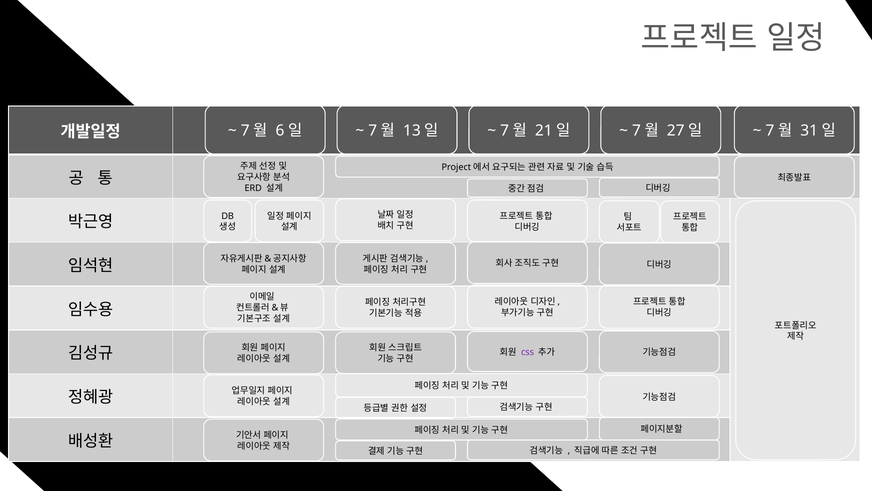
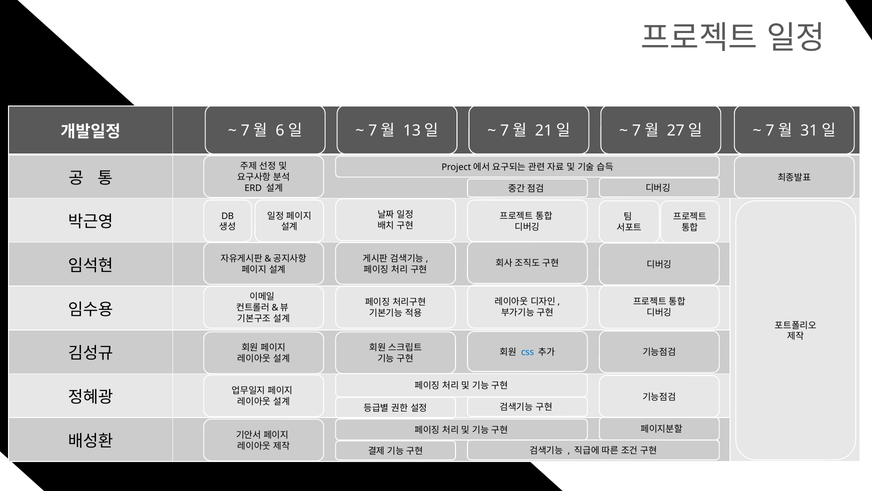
css colour: purple -> blue (528, 352)
